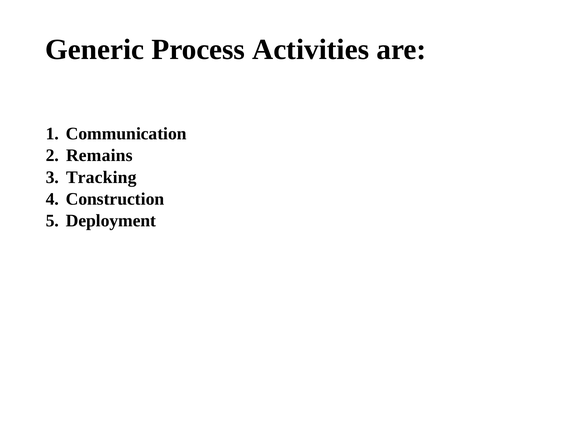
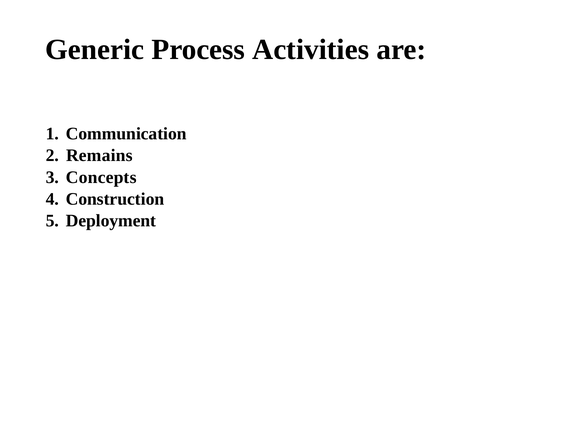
Tracking: Tracking -> Concepts (101, 177)
